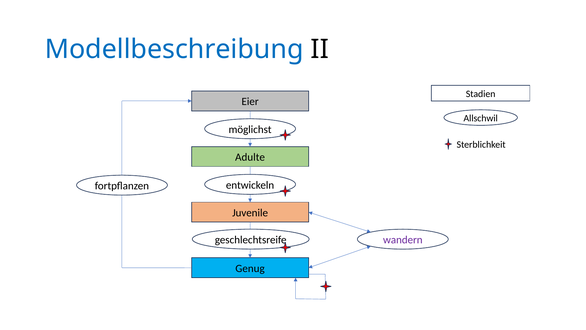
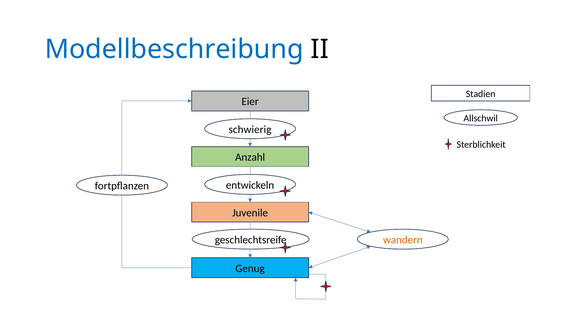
möglichst: möglichst -> schwierig (250, 129)
Adulte: Adulte -> Anzahl (250, 157)
wandern colour: purple -> orange (403, 240)
